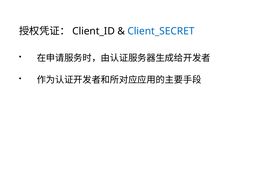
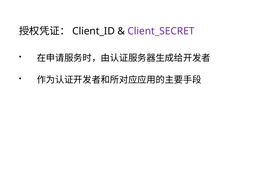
Client_SECRET colour: blue -> purple (161, 31)
